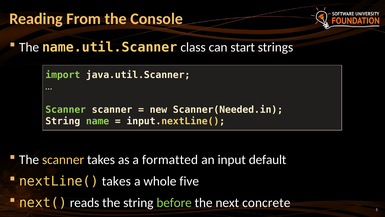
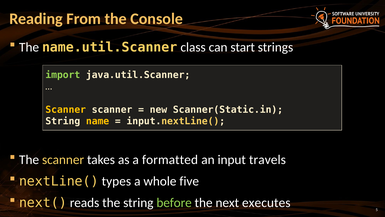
Scanner colour: light green -> yellow (66, 110)
Scanner(Needed.in: Scanner(Needed.in -> Scanner(Static.in (228, 110)
name colour: light green -> yellow (98, 121)
default: default -> travels (267, 159)
nextLine( takes: takes -> types (116, 181)
concrete: concrete -> executes (266, 202)
